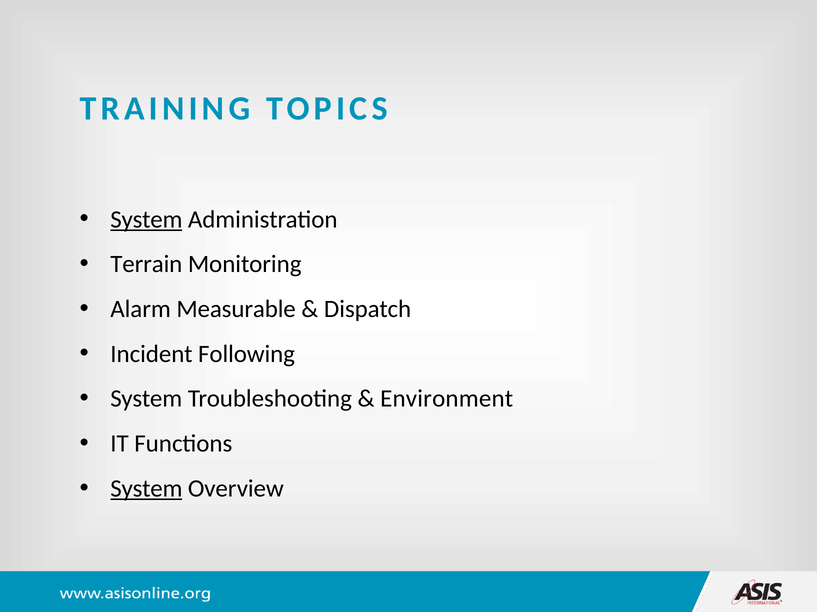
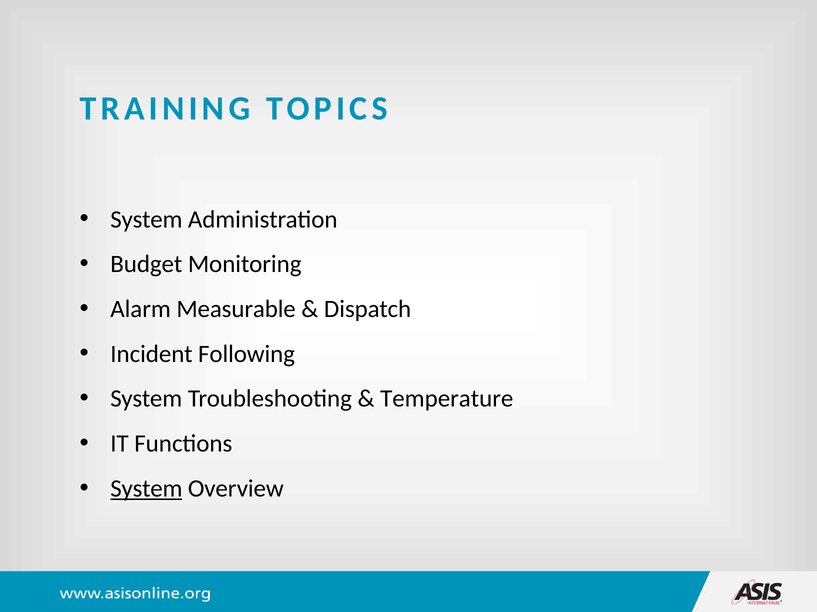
System underline: present -> none (146, 220)
Terrain: Terrain -> Budget (146, 264)
Environment: Environment -> Temperature (447, 399)
